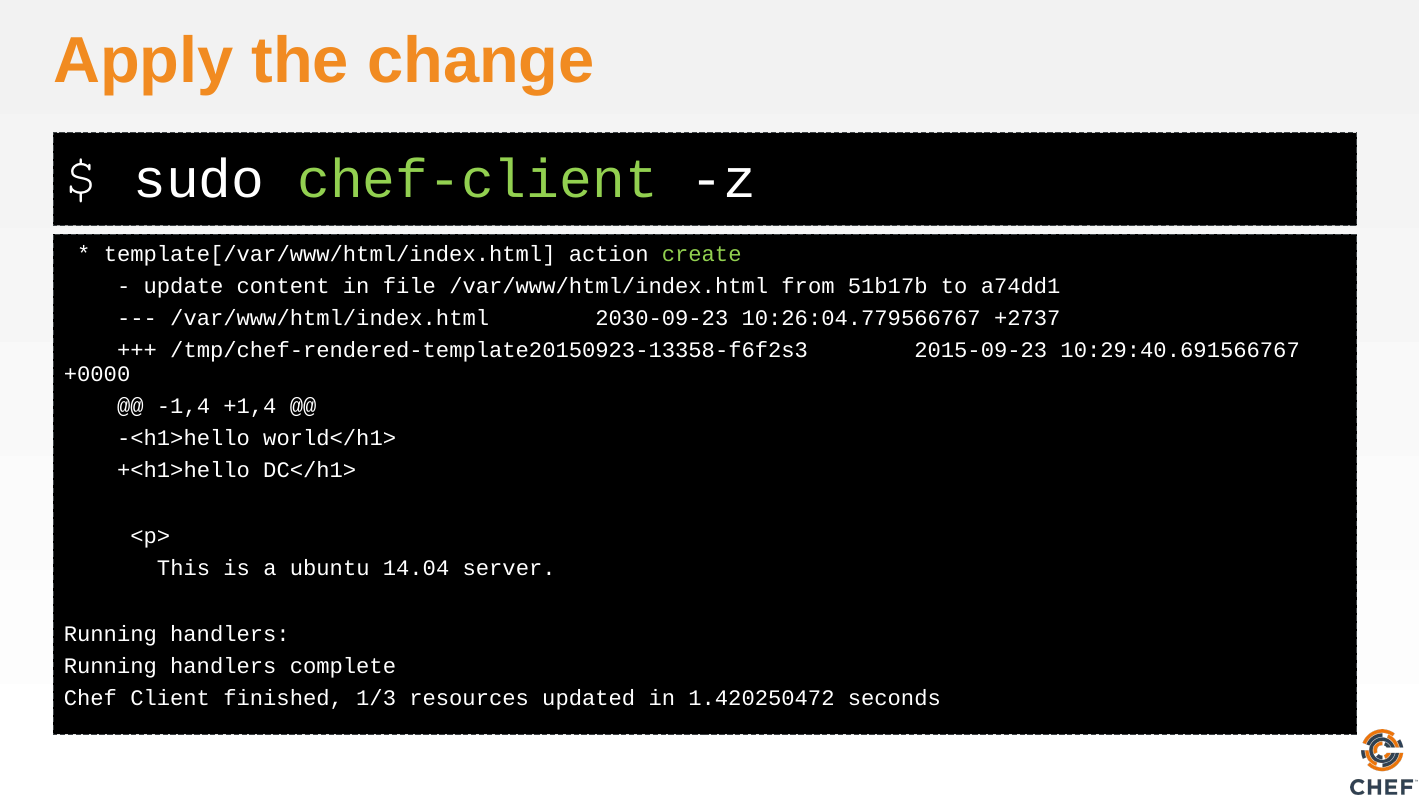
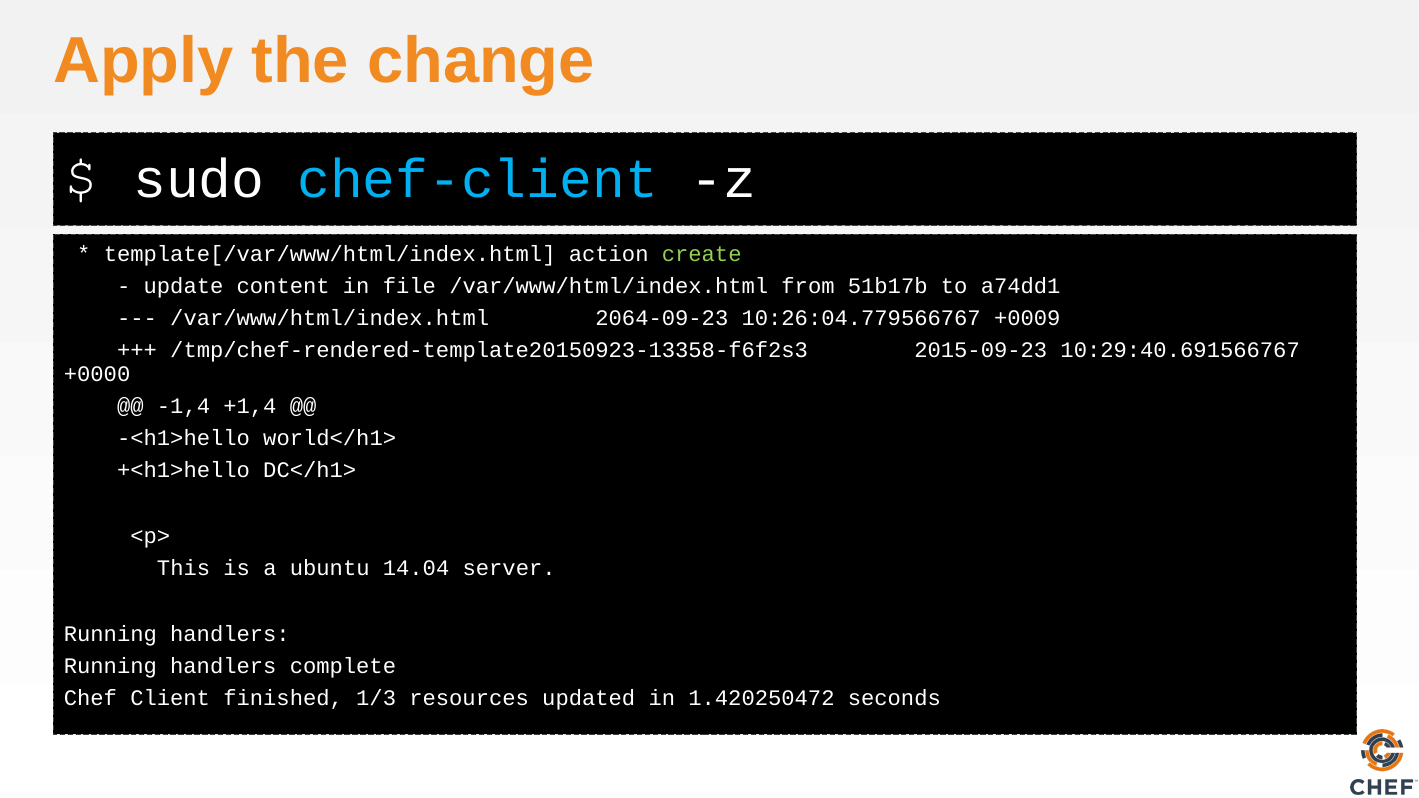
chef-client colour: light green -> light blue (478, 179)
2030-09-23: 2030-09-23 -> 2064-09-23 (662, 318)
+2737: +2737 -> +0009 (1027, 318)
